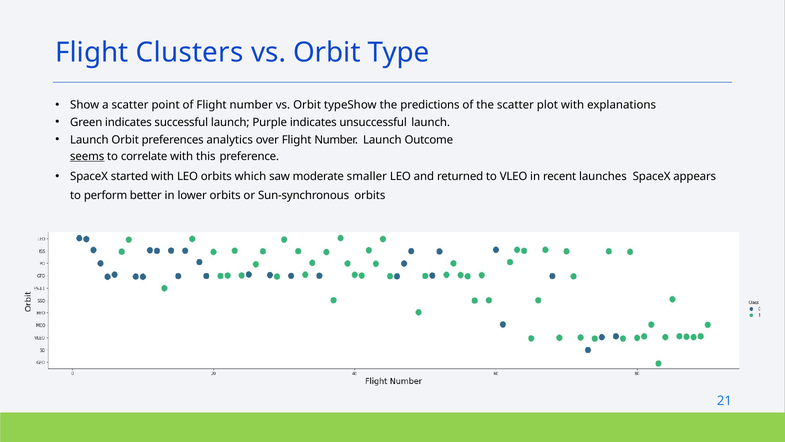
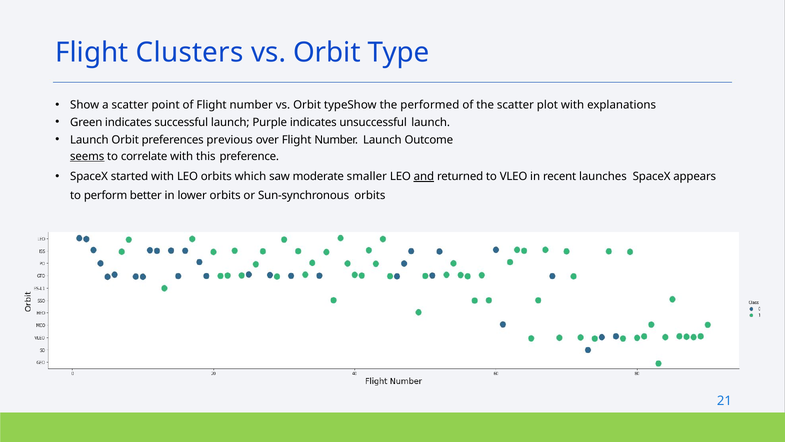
predictions: predictions -> performed (430, 105)
analytics: analytics -> previous (230, 140)
and underline: none -> present (424, 176)
